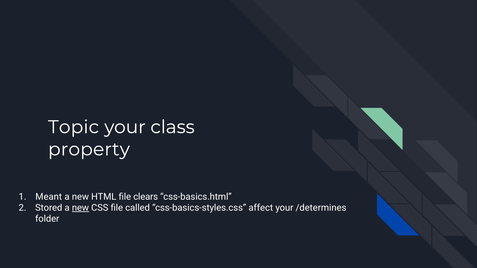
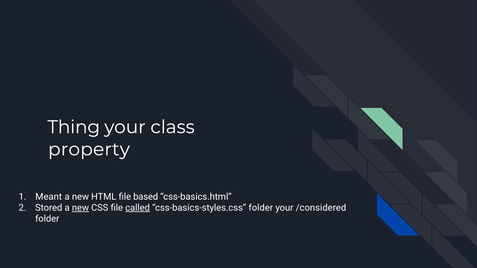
Topic: Topic -> Thing (74, 127)
clears: clears -> based (146, 197)
called underline: none -> present (138, 208)
css-basics-styles.css affect: affect -> folder (261, 208)
/determines: /determines -> /considered (321, 208)
